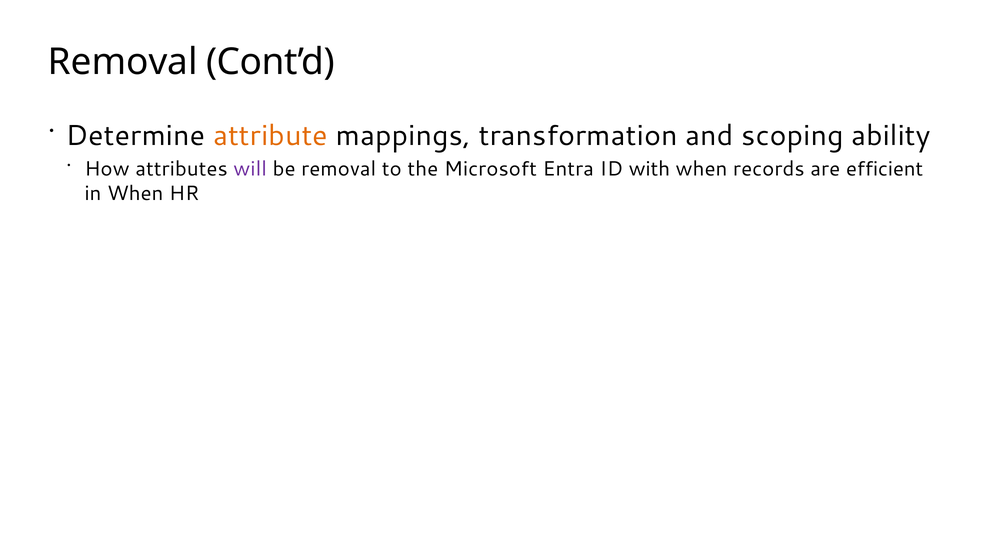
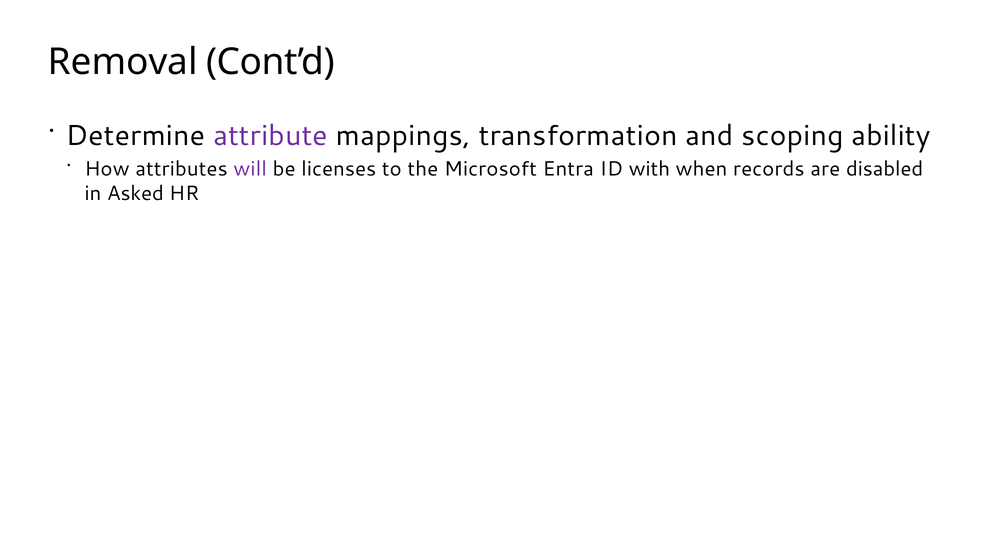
attribute colour: orange -> purple (271, 136)
be removal: removal -> licenses (339, 169)
efficient: efficient -> disabled (885, 169)
in When: When -> Asked (135, 194)
